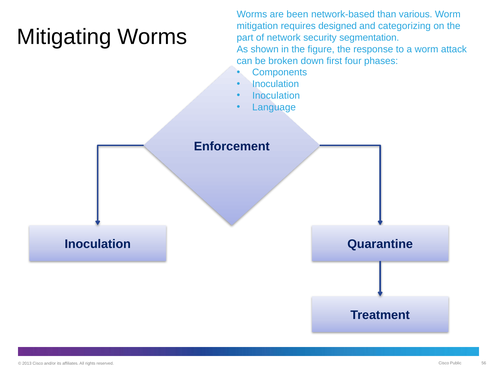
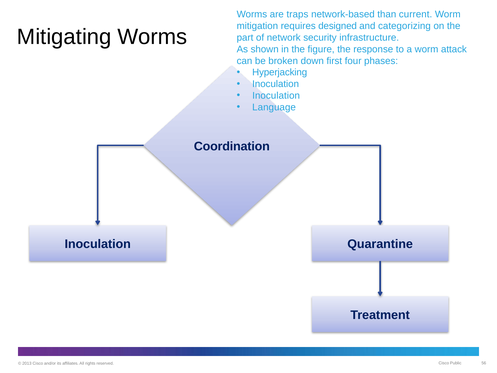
been: been -> traps (297, 14)
various: various -> current (416, 14)
segmentation: segmentation -> infrastructure (369, 38)
Components: Components -> Hyperjacking (280, 72)
Enforcement: Enforcement -> Coordination (232, 146)
